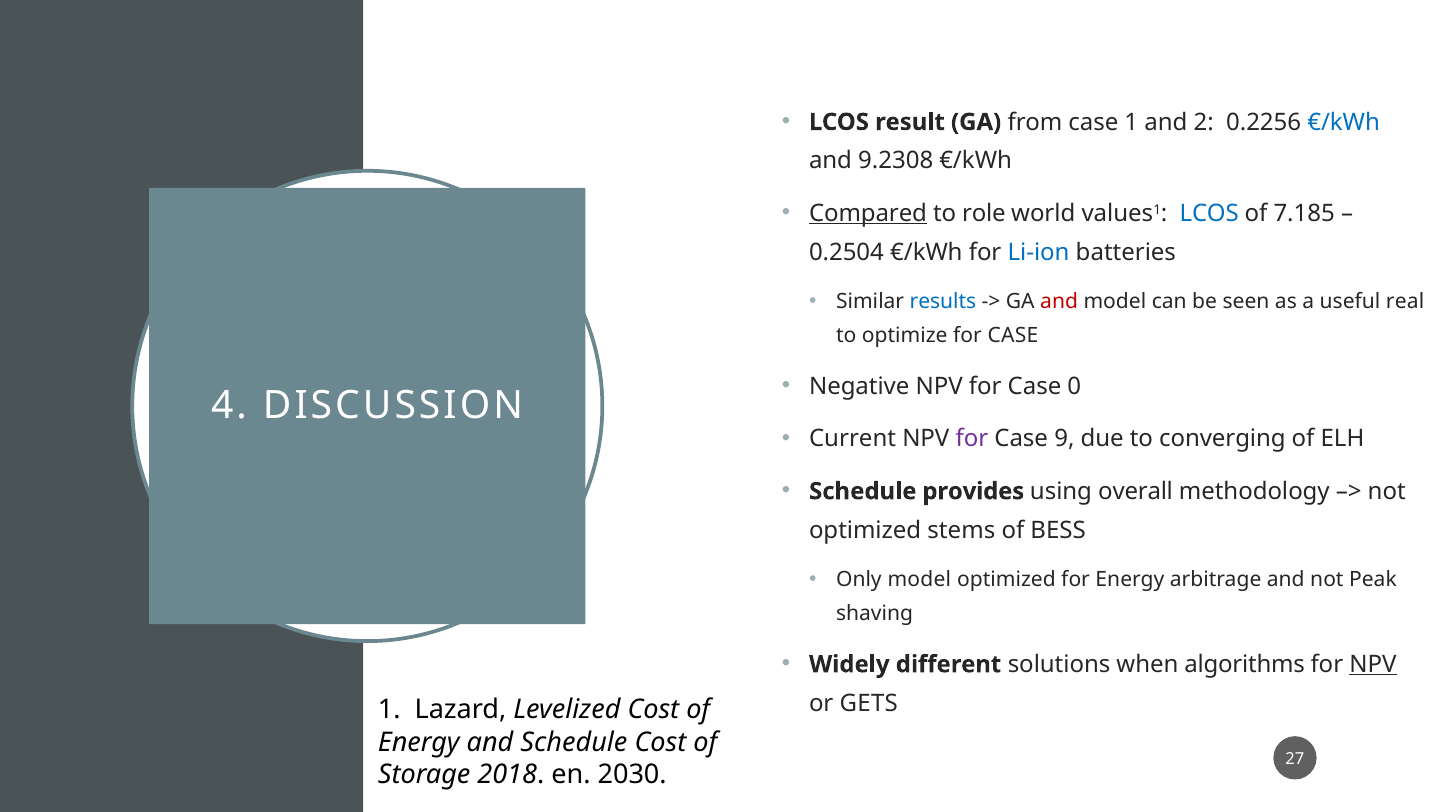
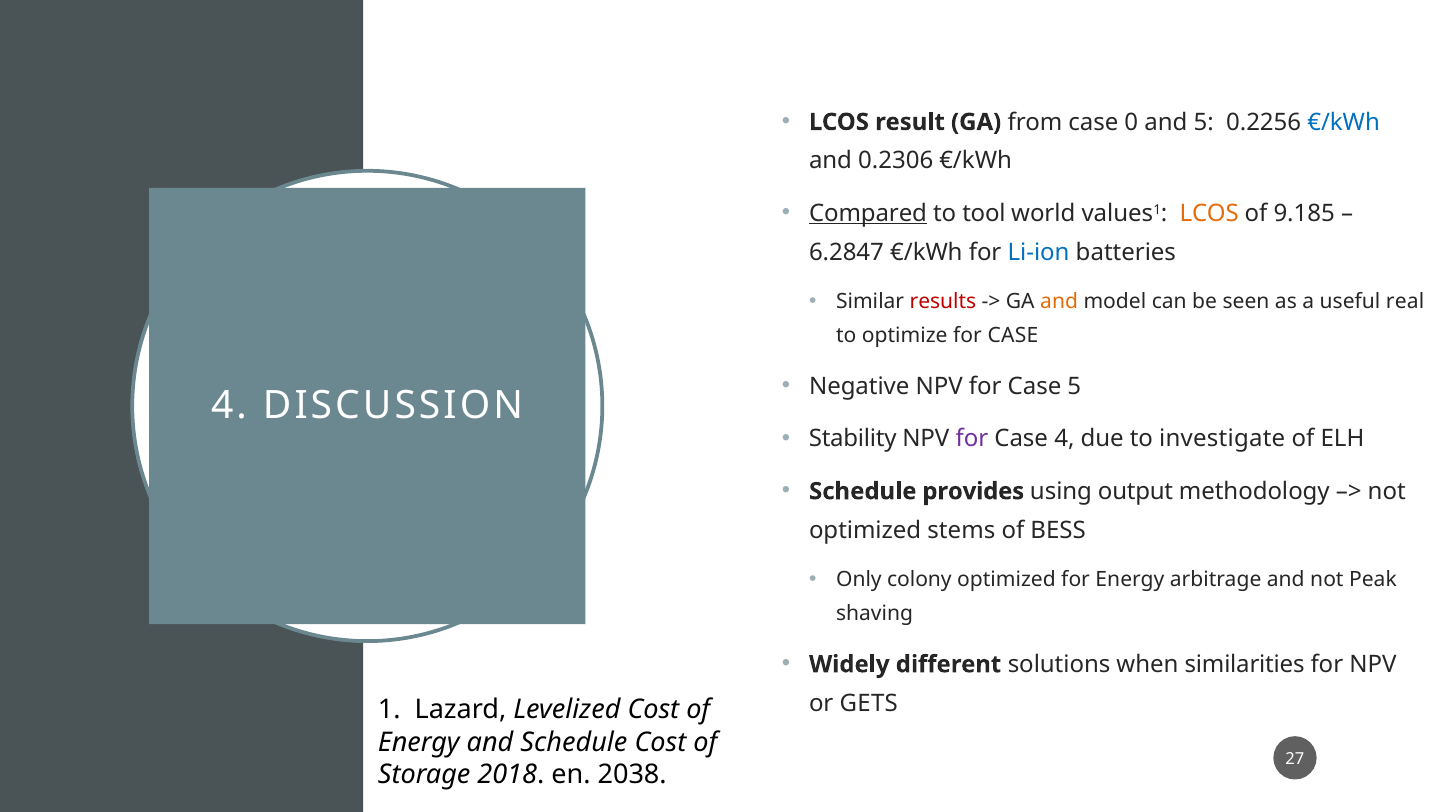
case 1: 1 -> 0 (1131, 122)
and 2: 2 -> 5 (1204, 122)
9.2308: 9.2308 -> 0.2306 (896, 161)
role: role -> tool (984, 213)
LCOS colour: blue -> orange (1209, 213)
7.185: 7.185 -> 9.185 (1304, 213)
0.2504: 0.2504 -> 6.2847 (846, 252)
results colour: blue -> red (943, 301)
and colour: red -> orange (1059, 301)
Case 0: 0 -> 5 (1074, 386)
Current: Current -> Stability (853, 439)
Case 9: 9 -> 4 (1064, 439)
converging: converging -> investigate (1222, 439)
overall: overall -> output (1136, 491)
Only model: model -> colony (919, 579)
algorithms: algorithms -> similarities (1245, 664)
NPV underline: present -> none (1373, 664)
2030: 2030 -> 2038 (632, 774)
